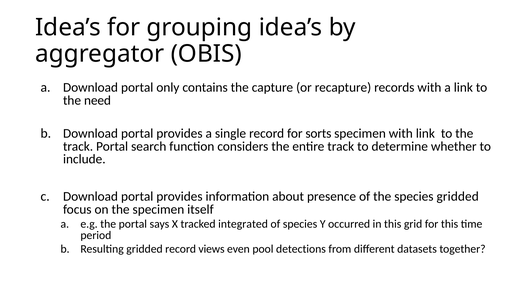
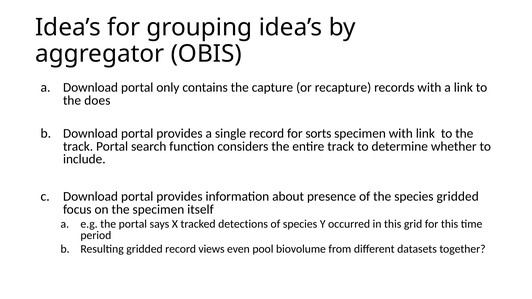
need: need -> does (97, 101)
integrated: integrated -> detections (243, 224)
detections: detections -> biovolume (301, 249)
